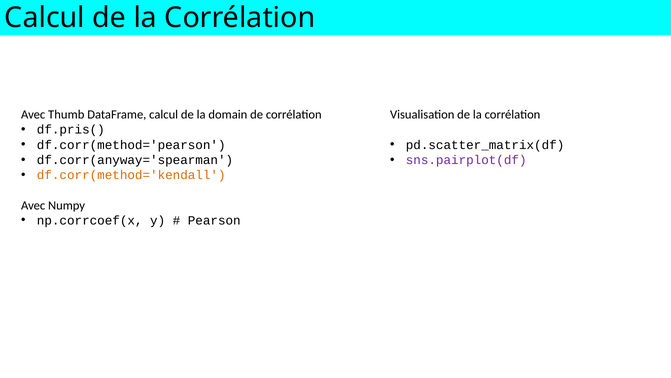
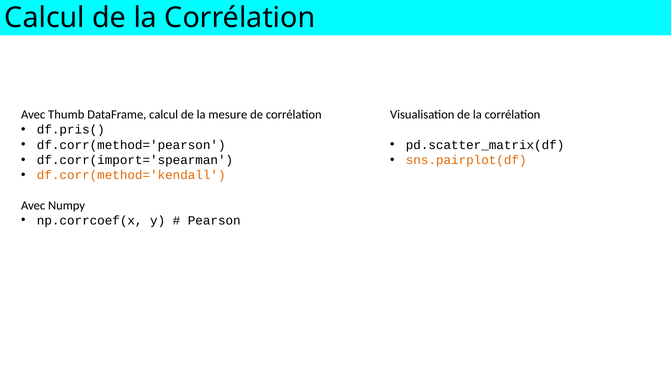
domain: domain -> mesure (228, 114)
df.corr(anyway='spearman: df.corr(anyway='spearman -> df.corr(import='spearman (135, 160)
sns.pairplot(df colour: purple -> orange (466, 160)
